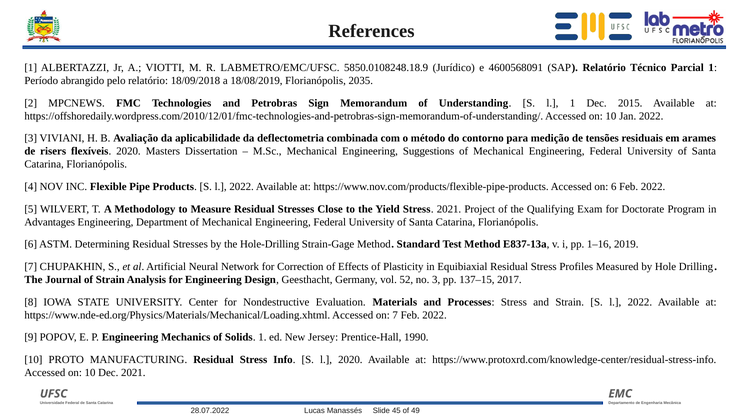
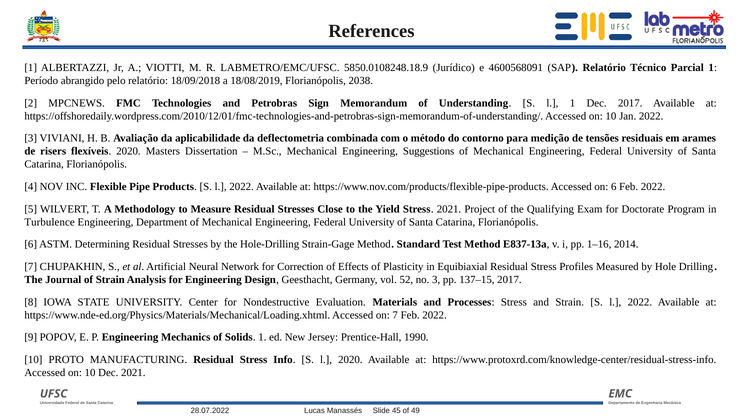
2035: 2035 -> 2038 (361, 81)
Dec 2015: 2015 -> 2017 (630, 103)
Advantages: Advantages -> Turbulence (50, 222)
2019: 2019 -> 2014 (626, 244)
